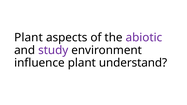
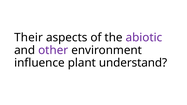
Plant: Plant -> Their (29, 38)
study: study -> other (53, 50)
